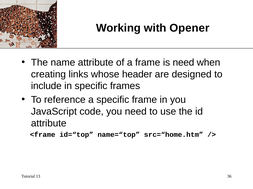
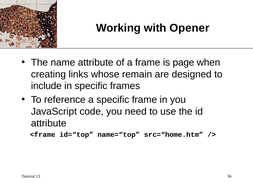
is need: need -> page (183, 63)
header: header -> remain (137, 74)
